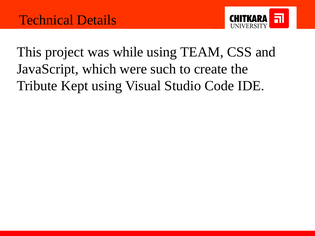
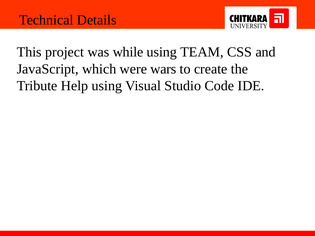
such: such -> wars (163, 69)
Kept: Kept -> Help (75, 86)
